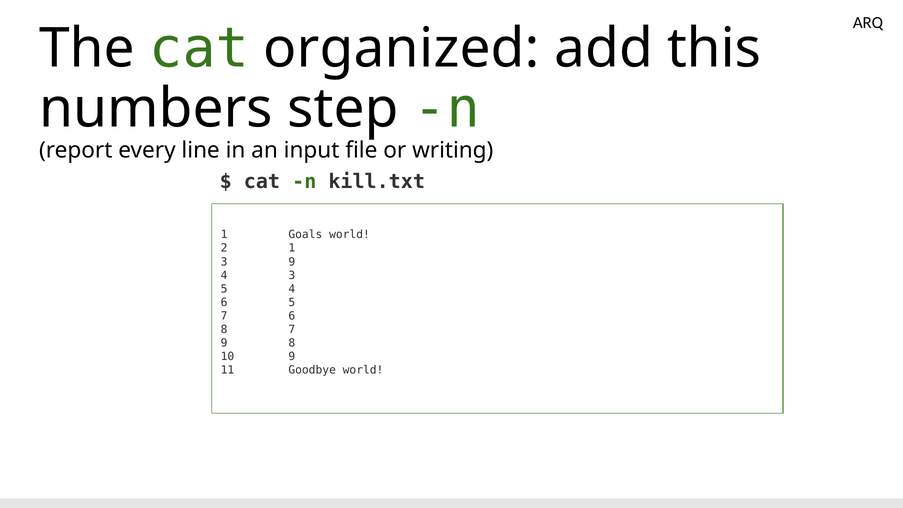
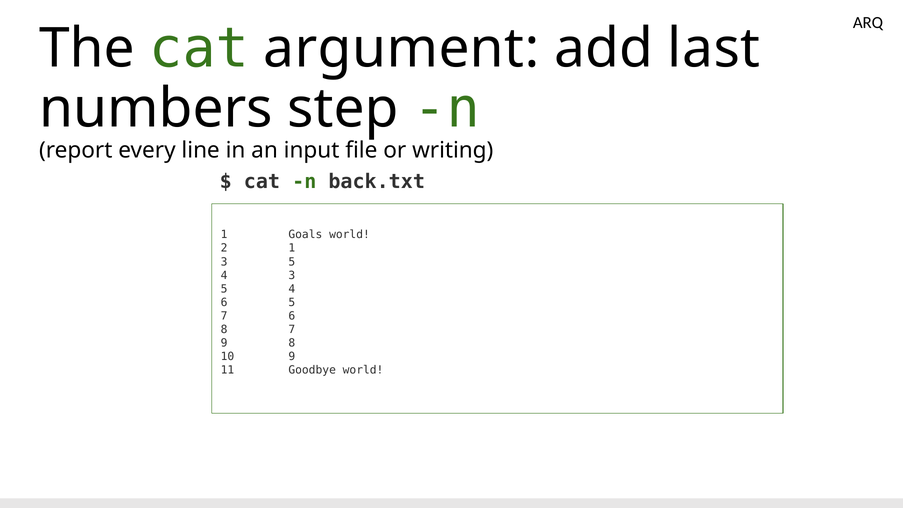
organized: organized -> argument (401, 49)
this: this -> last (714, 49)
kill.txt: kill.txt -> back.txt (377, 182)
9: 9 -> 5 (292, 262)
